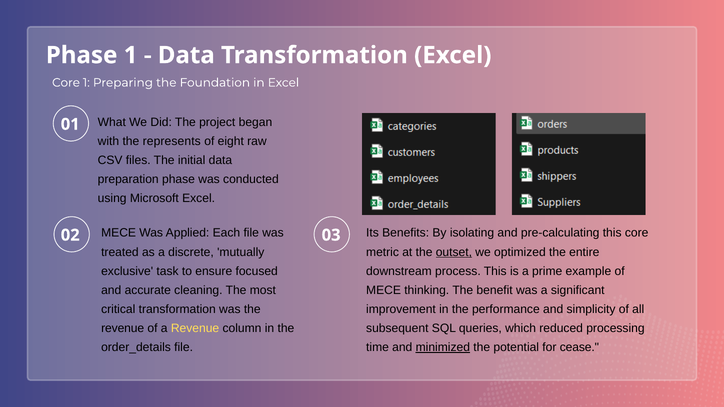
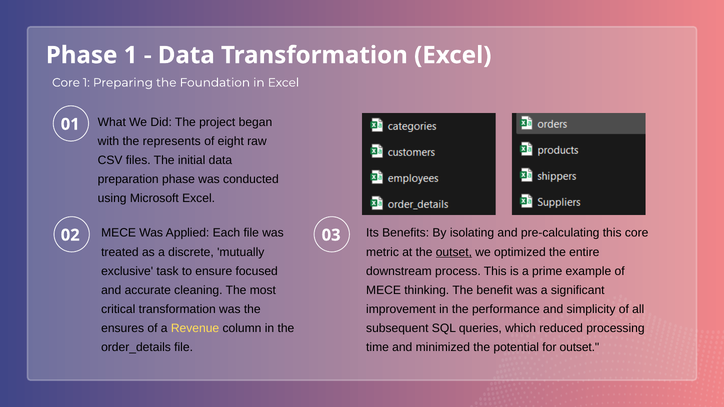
revenue: revenue -> ensures (123, 328)
minimized underline: present -> none (443, 348)
for cease: cease -> outset (579, 348)
